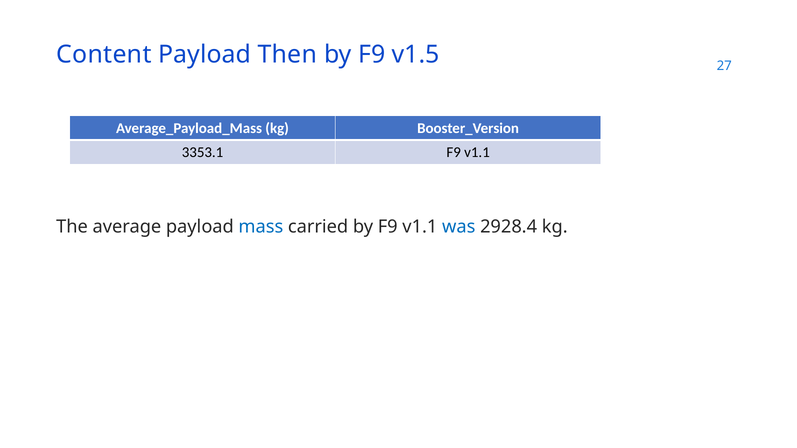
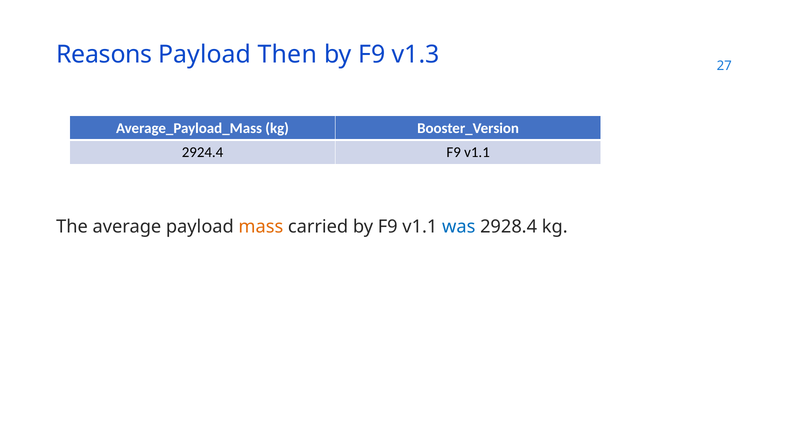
Content: Content -> Reasons (104, 54)
v1.5: v1.5 -> v1.3 (416, 54)
3353.1: 3353.1 -> 2924.4 (203, 152)
mass colour: blue -> orange (261, 227)
